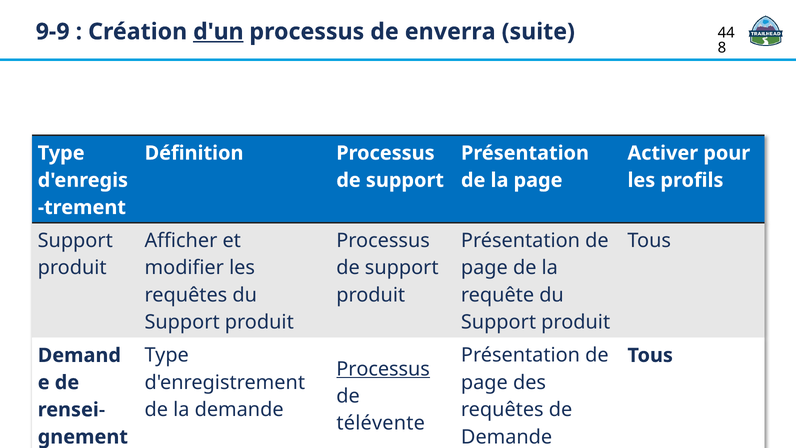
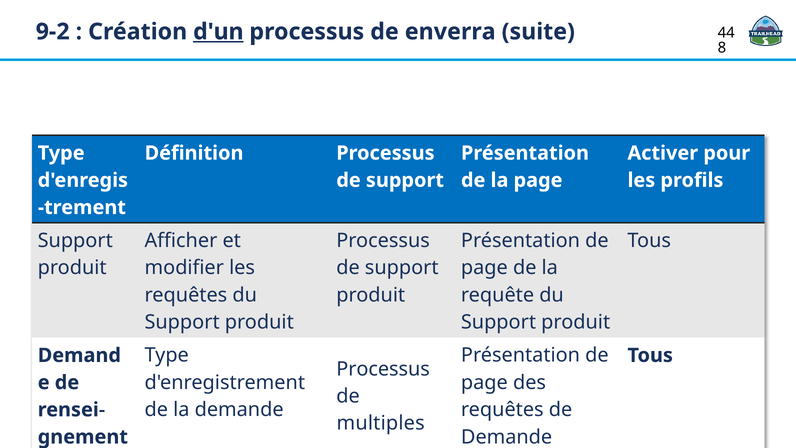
9-9: 9-9 -> 9-2 (53, 32)
Processus underline: present -> none (383, 369)
télévente: télévente -> multiples (381, 423)
